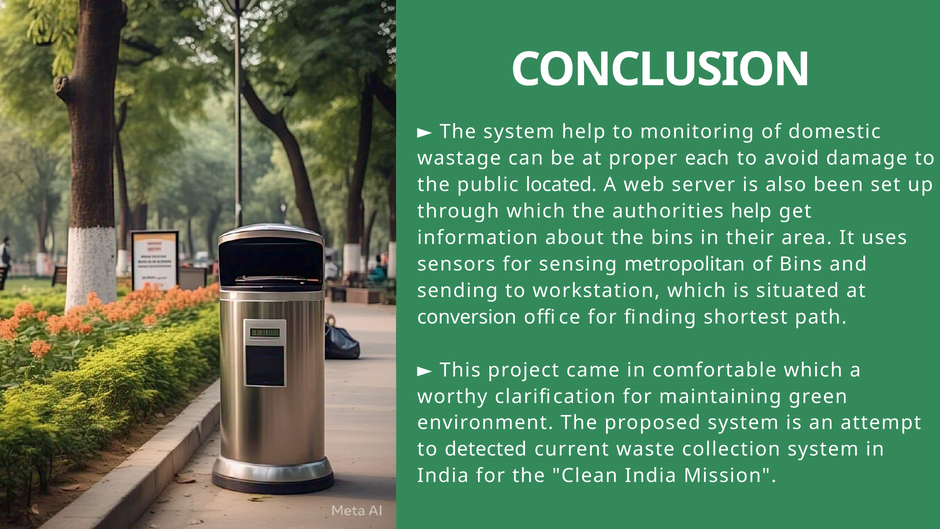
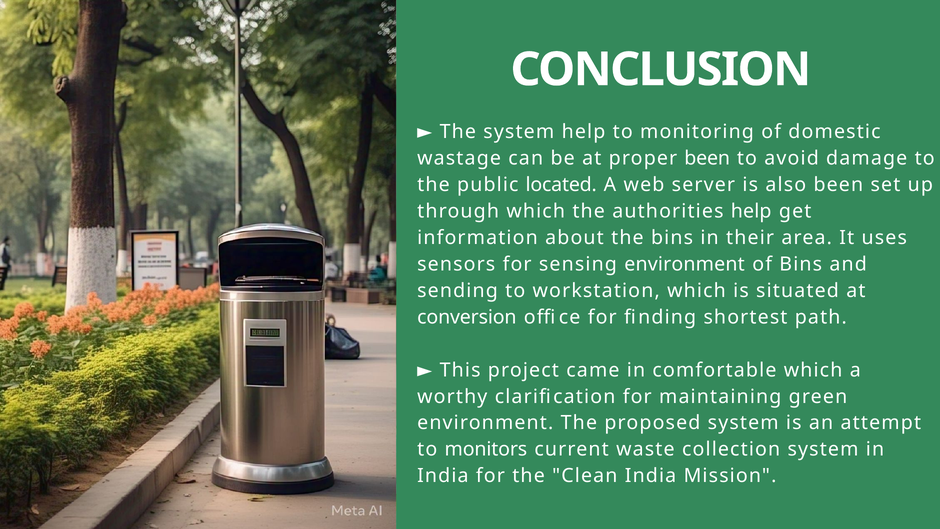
proper each: each -> been (707, 158)
sensing metropolitan: metropolitan -> environment (685, 264)
detected: detected -> monitors (486, 449)
